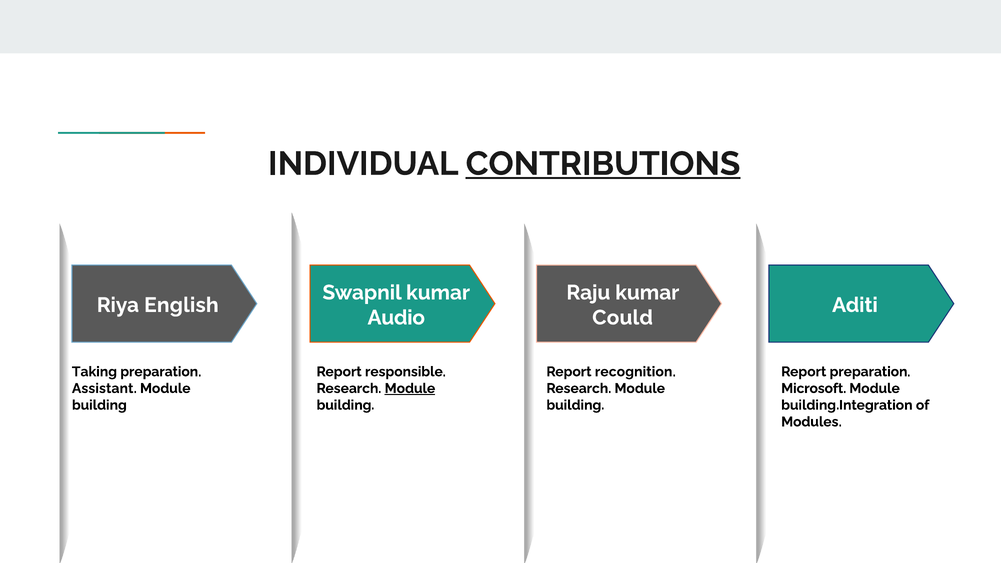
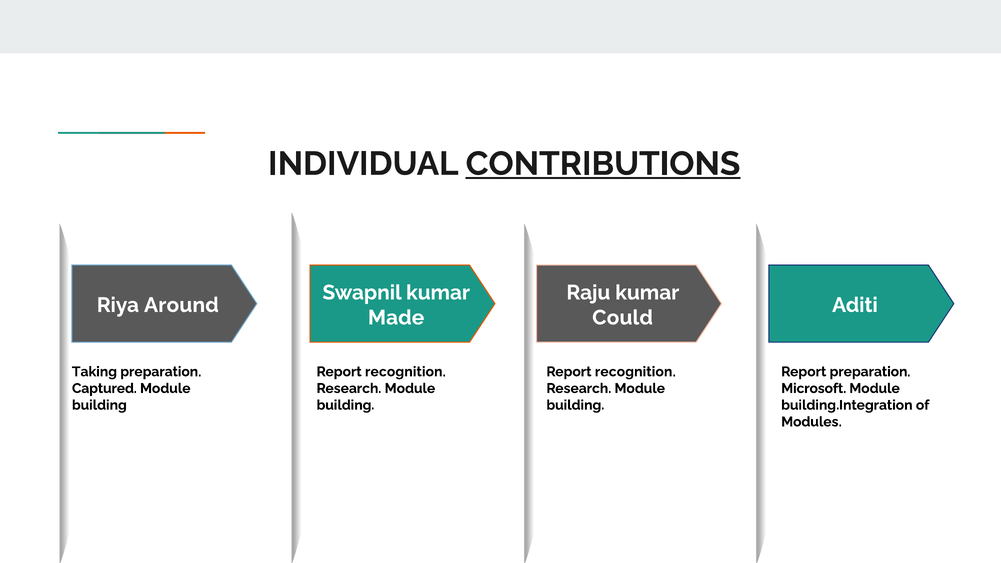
English: English -> Around (181, 305)
Audio: Audio -> Made (396, 318)
responsible: responsible -> recognition (405, 372)
Assistant: Assistant -> Captured (104, 388)
Module underline: present -> none (410, 388)
